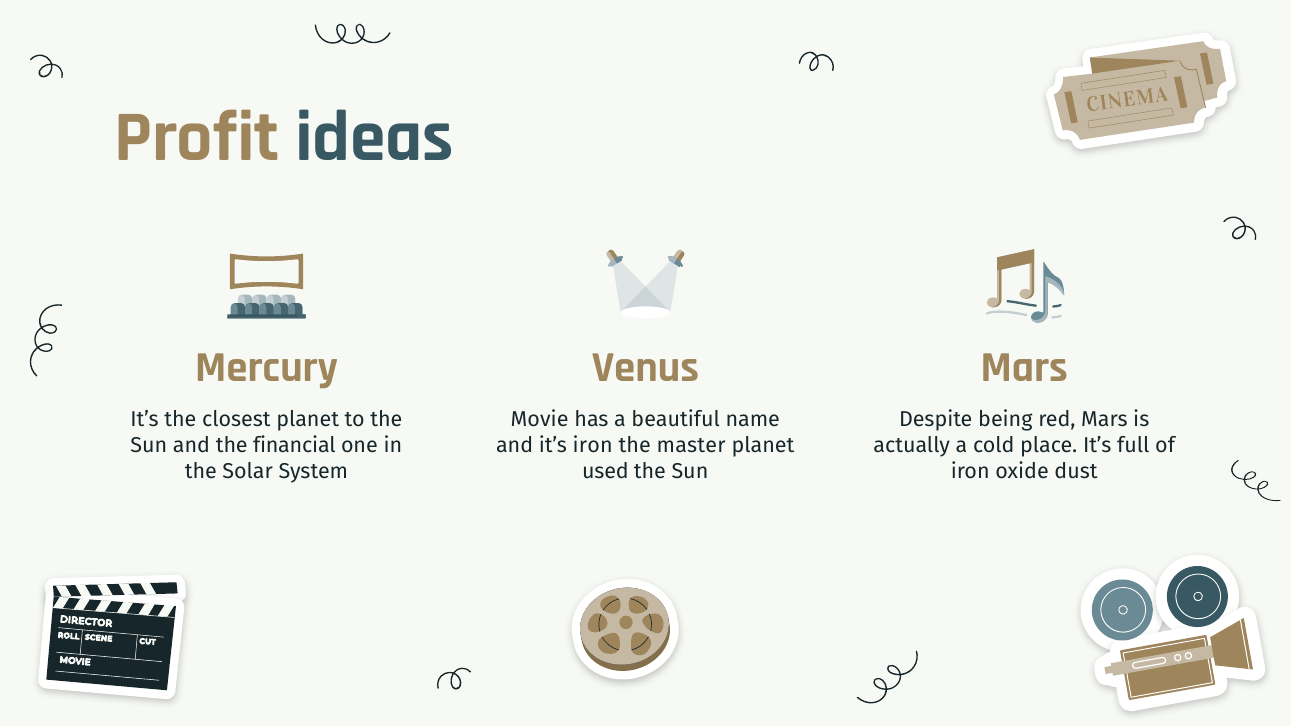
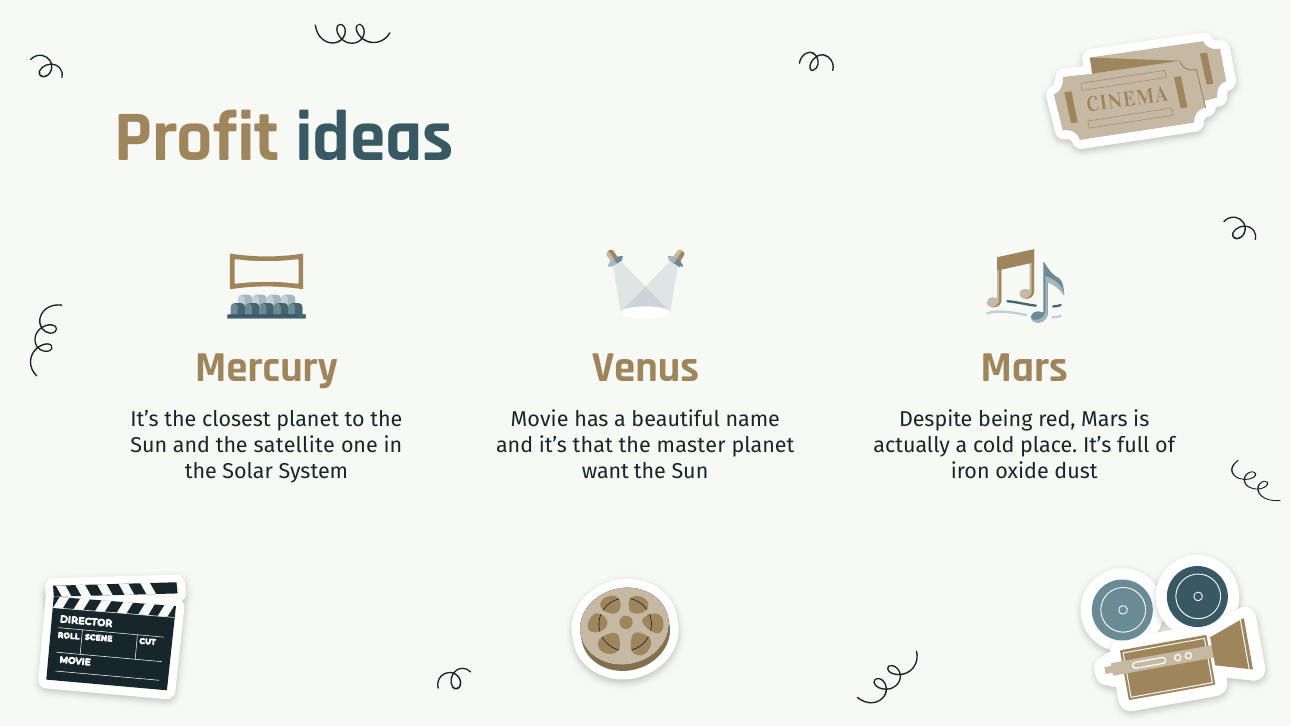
financial: financial -> satellite (294, 446)
it’s iron: iron -> that (593, 446)
used: used -> want (605, 472)
